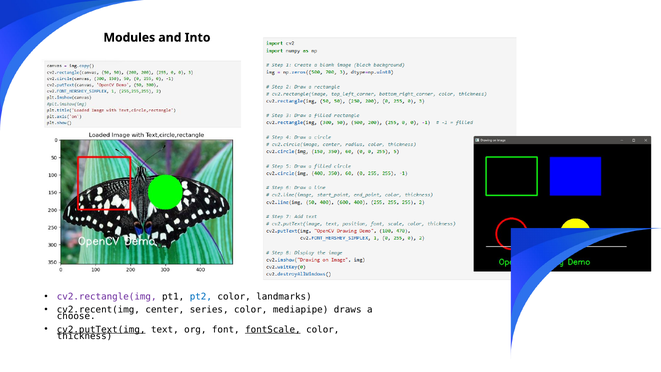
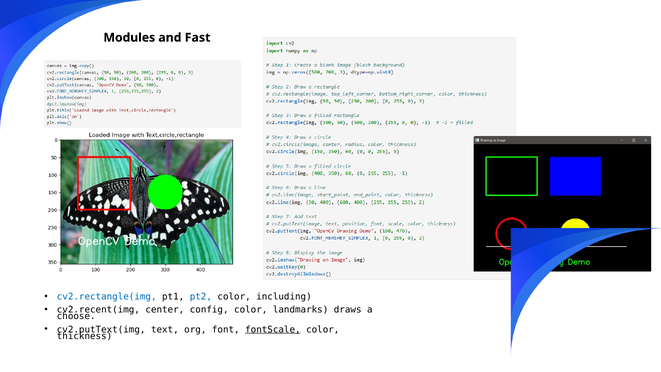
Into: Into -> Fast (198, 38)
cv2.rectangle(img colour: purple -> blue (107, 297)
landmarks: landmarks -> including (284, 297)
series: series -> config (209, 310)
mediapipe: mediapipe -> landmarks (301, 310)
cv2.putText(img underline: present -> none (101, 329)
